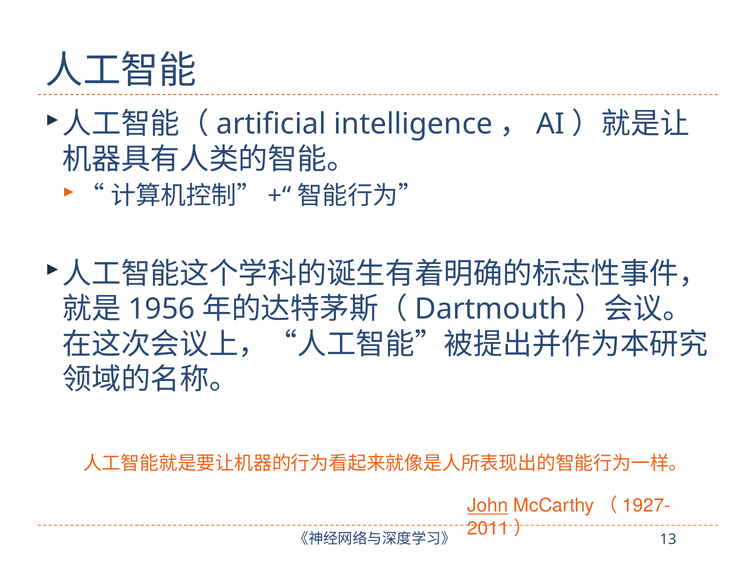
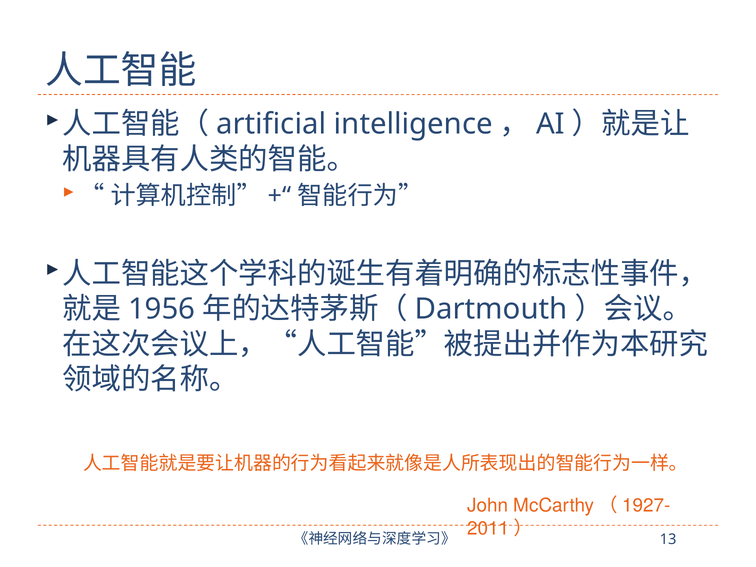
John underline: present -> none (488, 506)
